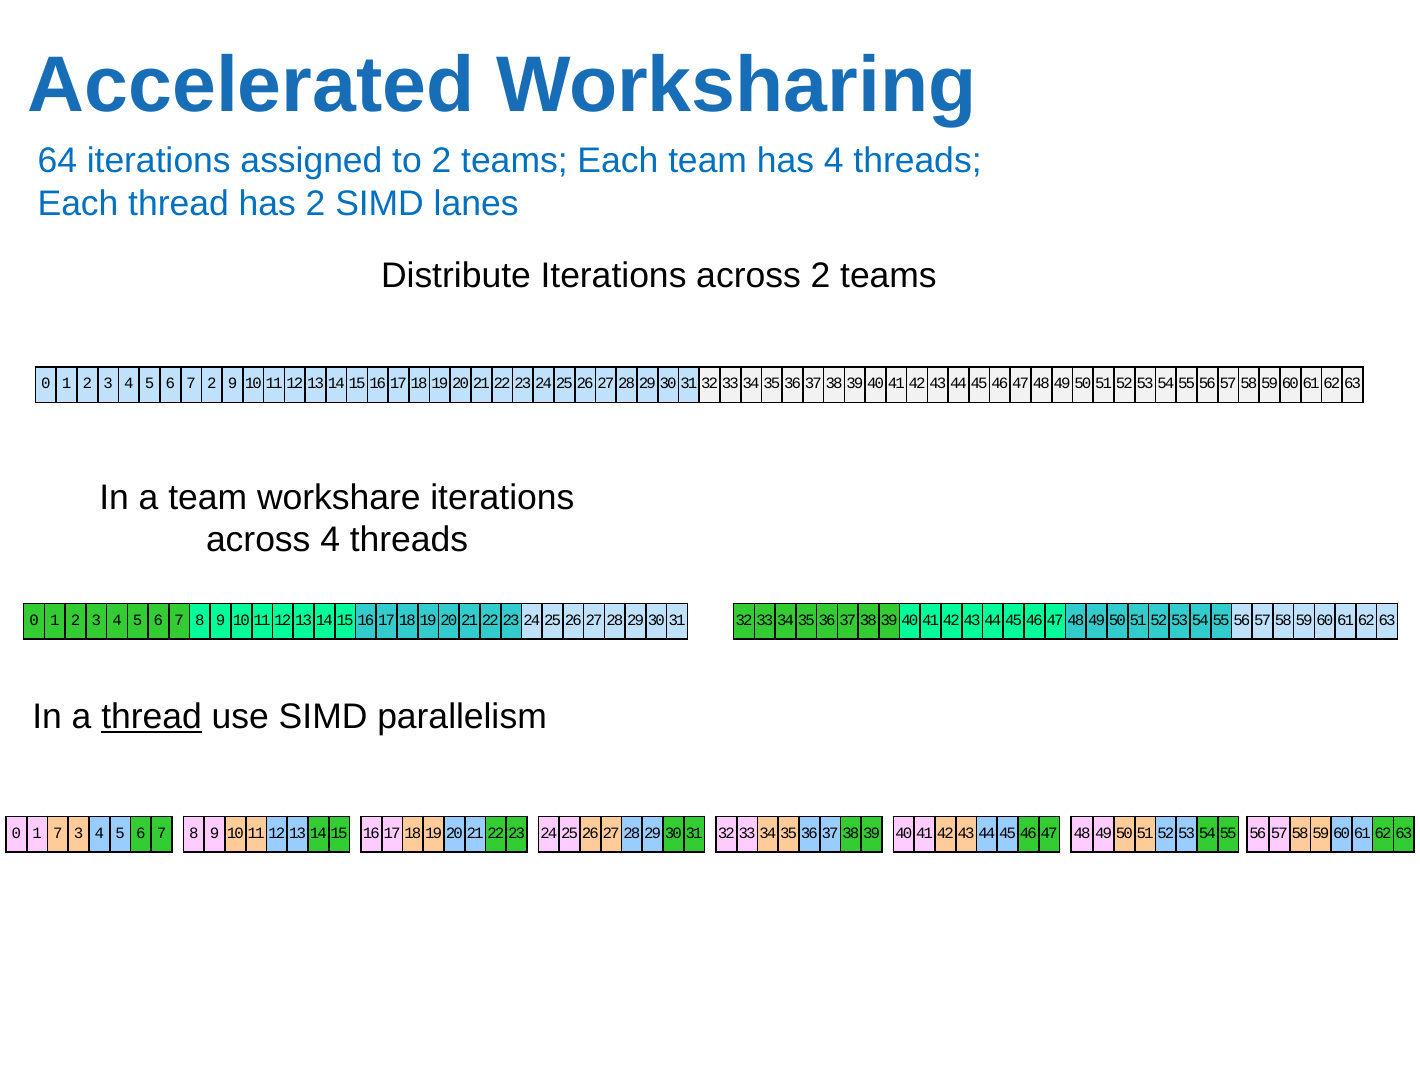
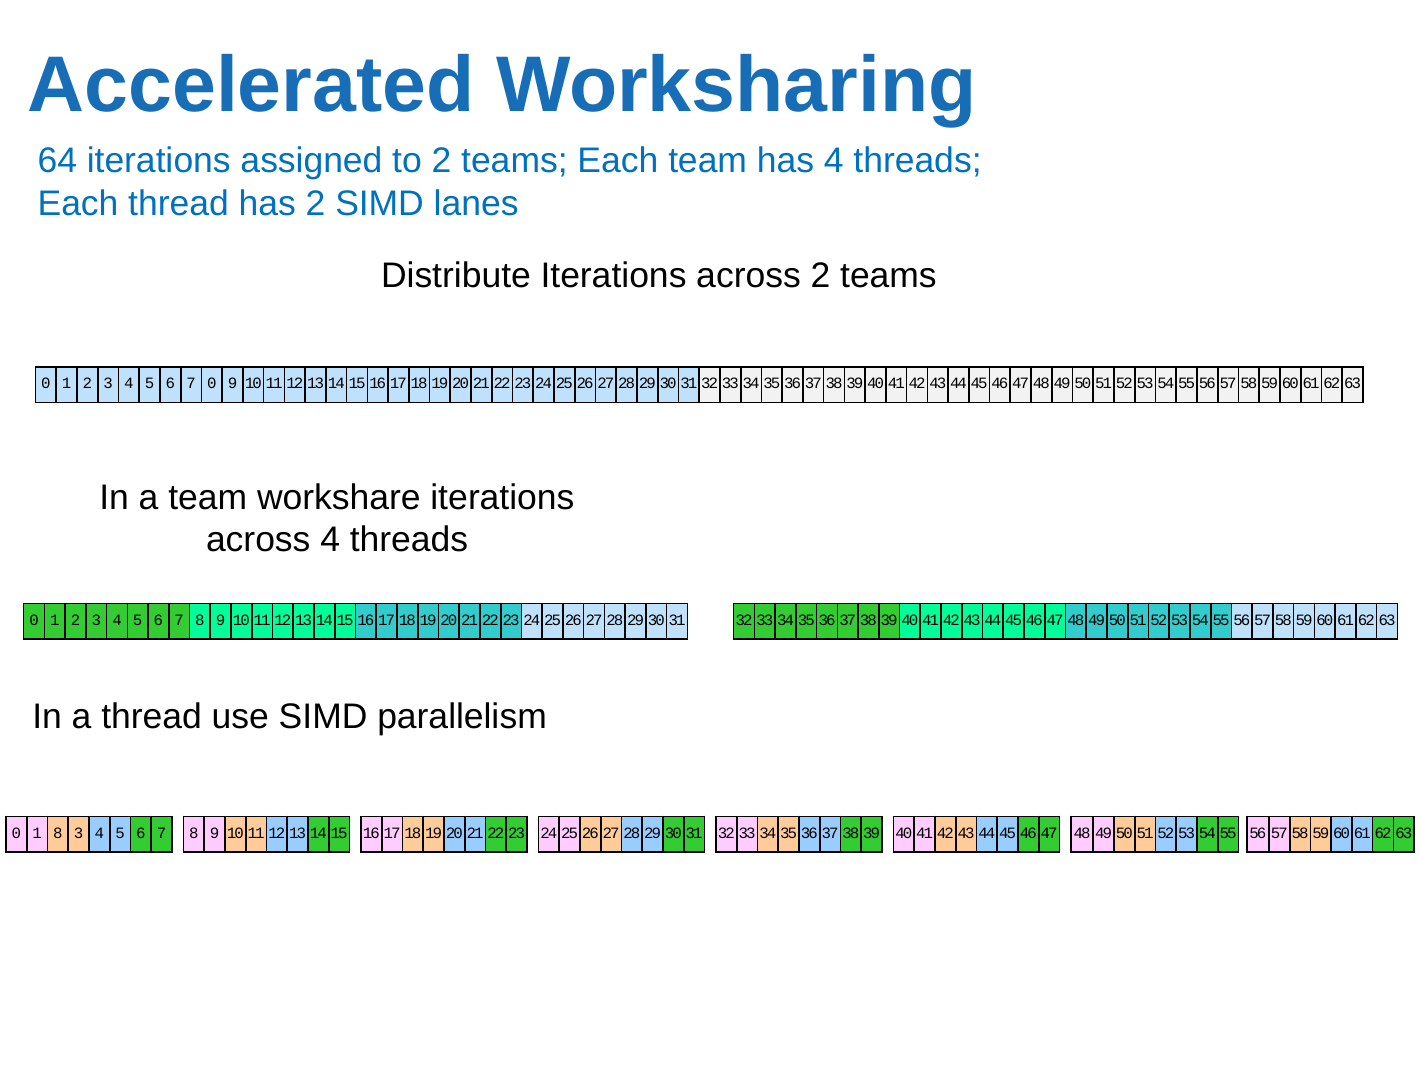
7 2: 2 -> 0 (212, 384)
thread underline: present -> none (152, 716)
1 7: 7 -> 8 (58, 833)
